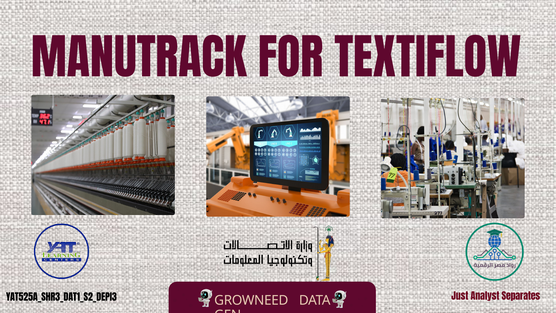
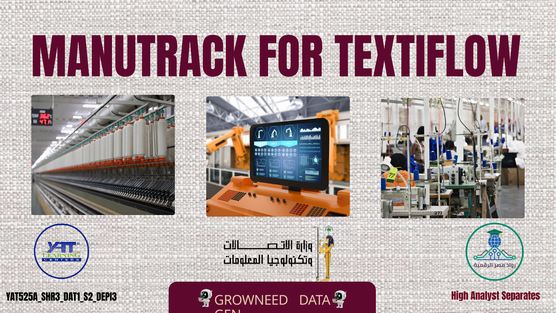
Just: Just -> High (460, 296)
